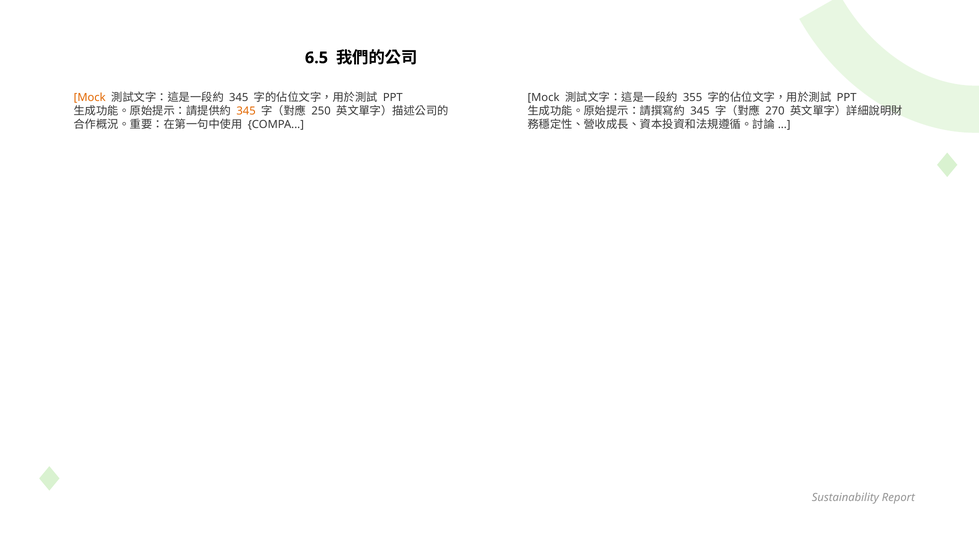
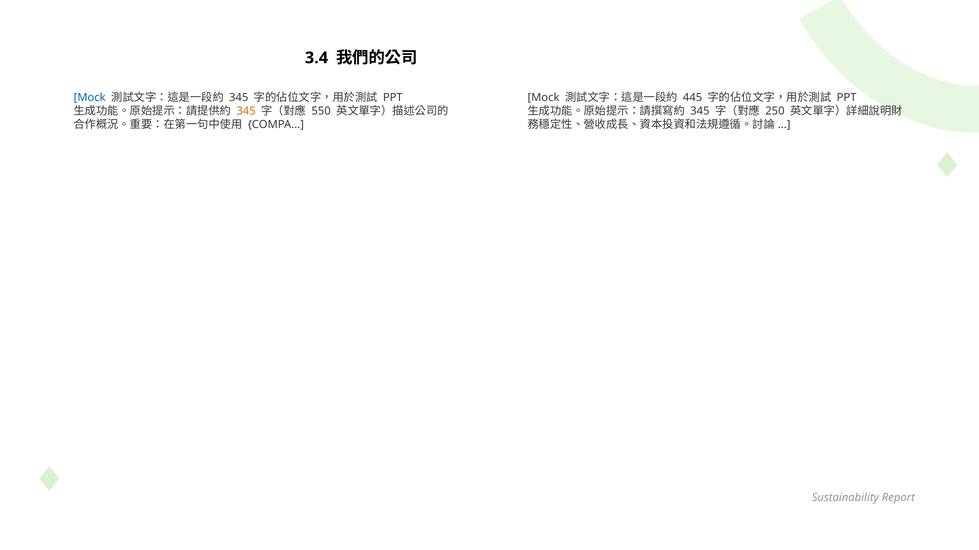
6.5: 6.5 -> 3.4 (316, 58)
Mock colour: orange -> blue (90, 98)
355: 355 -> 445 (693, 98)
250: 250 -> 550 (321, 111)
270: 270 -> 250 (775, 111)
